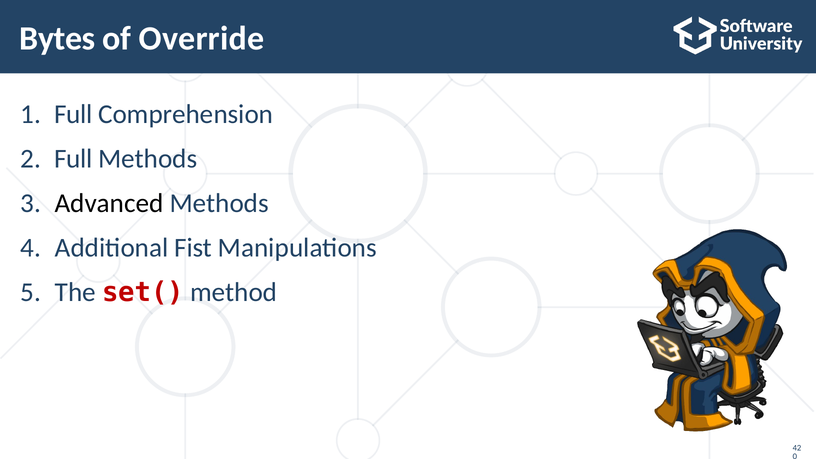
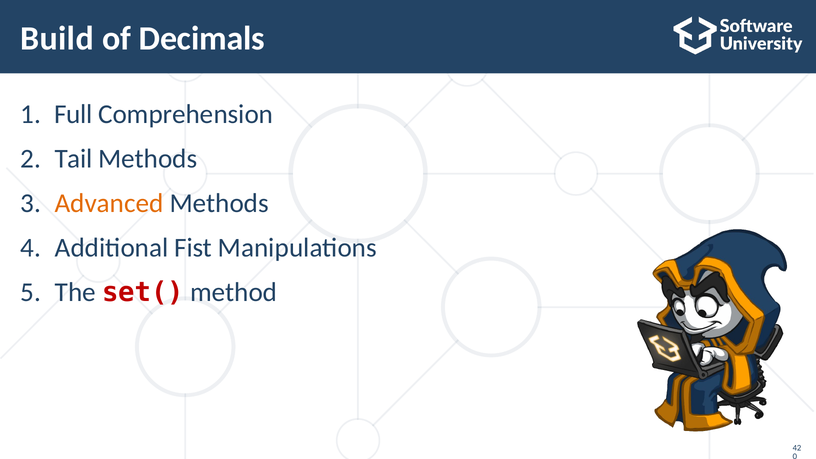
Bytes: Bytes -> Build (57, 39)
Override: Override -> Decimals (202, 39)
Full: Full -> Tail (73, 159)
Advanced colour: black -> orange (109, 203)
